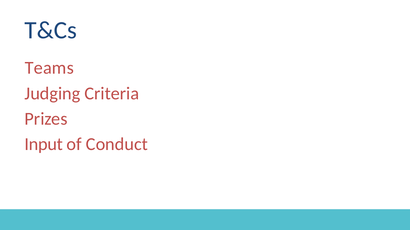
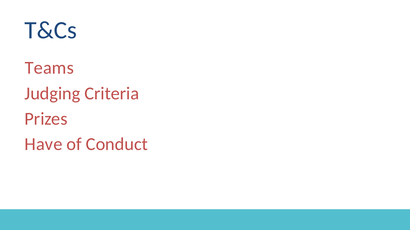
Input: Input -> Have (43, 145)
